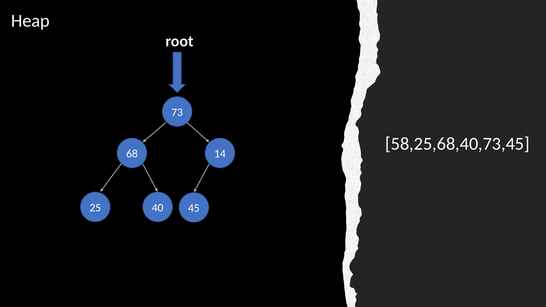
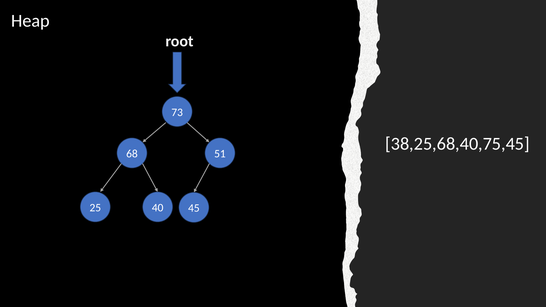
58,25,68,40,73,45: 58,25,68,40,73,45 -> 38,25,68,40,75,45 (458, 144)
14: 14 -> 51 (220, 154)
